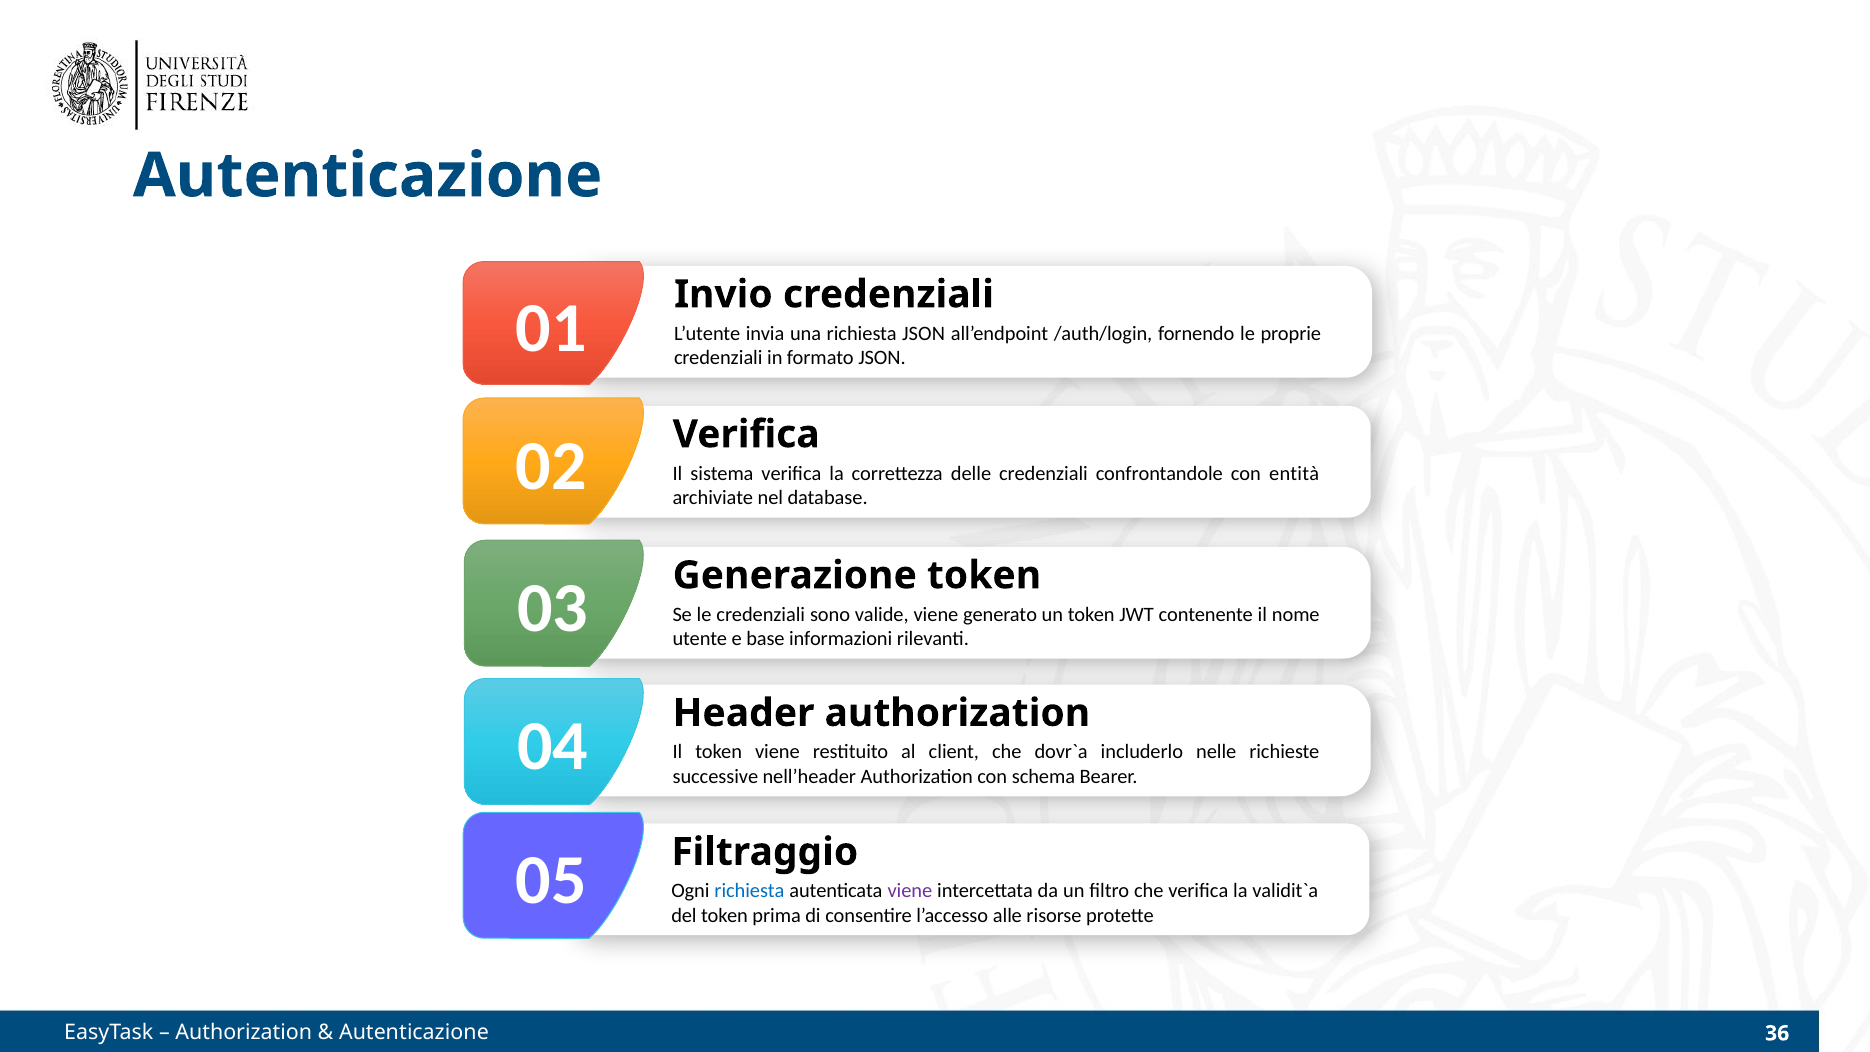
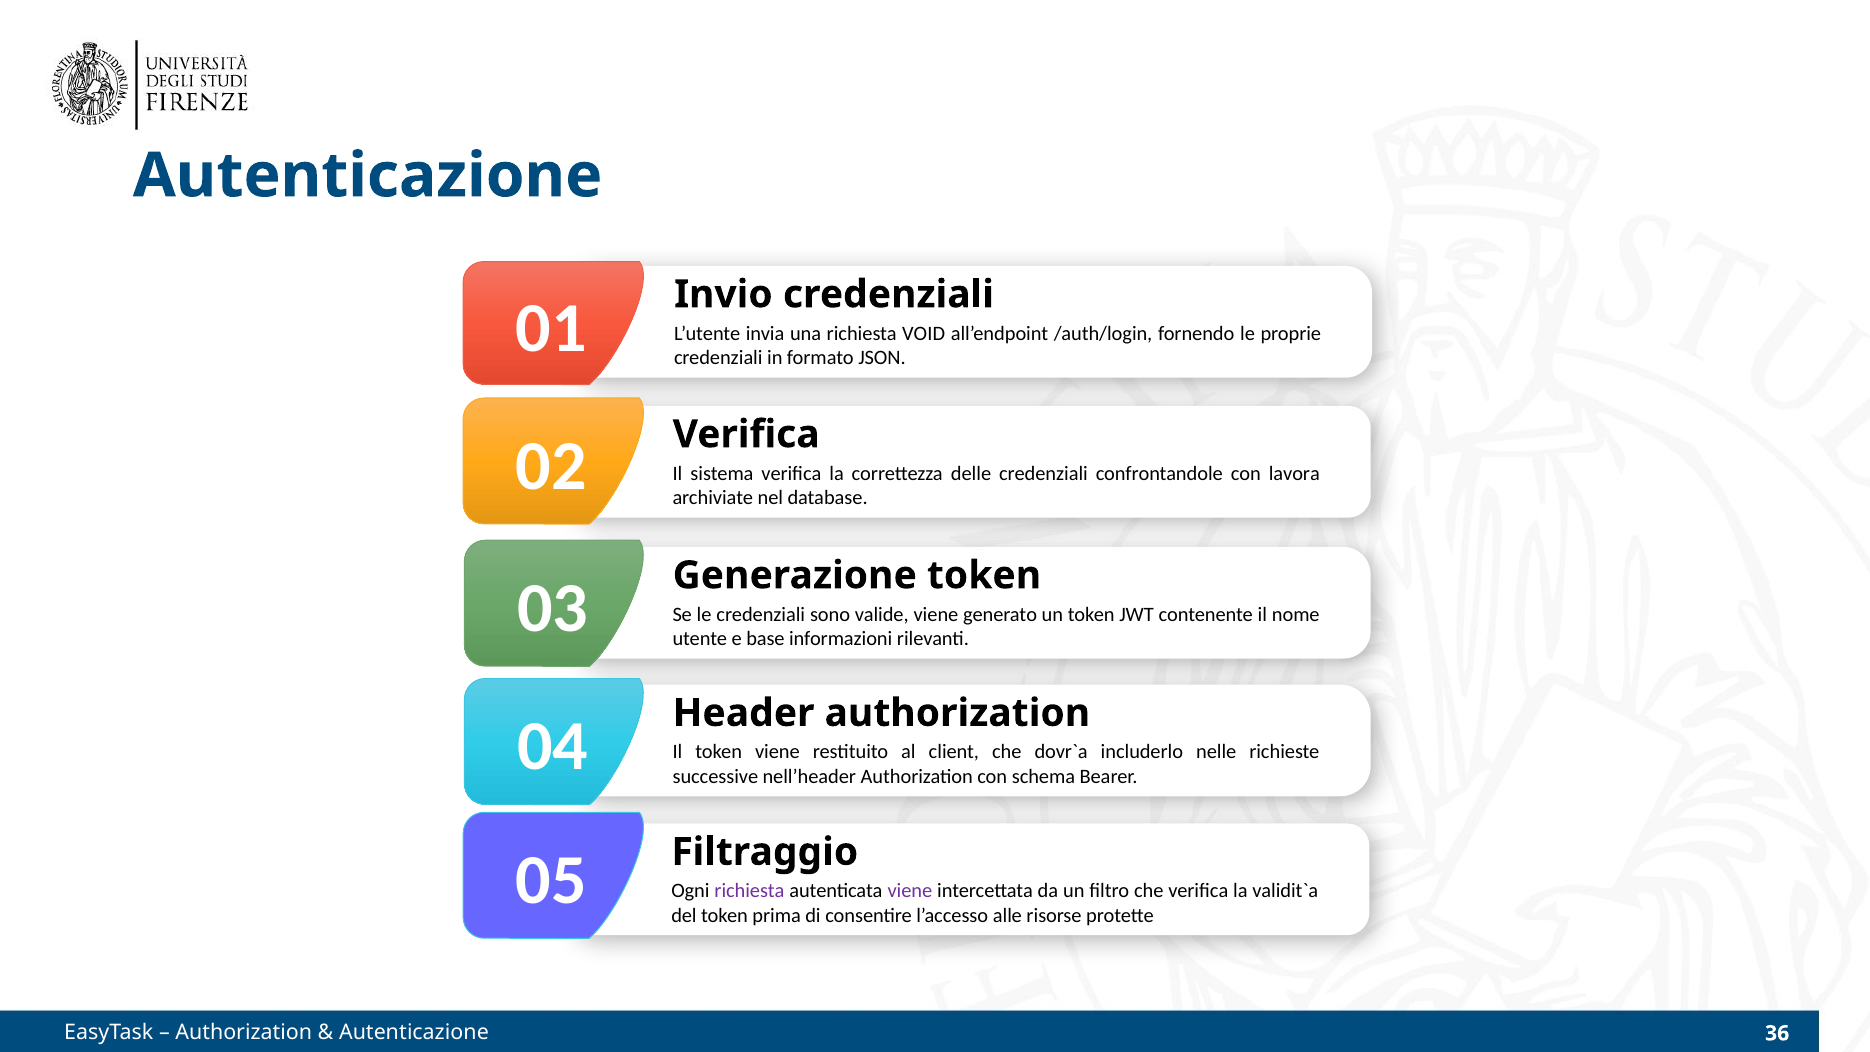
richiesta JSON: JSON -> VOID (924, 334)
entità: entità -> lavora (1294, 473)
richiesta colour: blue -> purple (749, 891)
